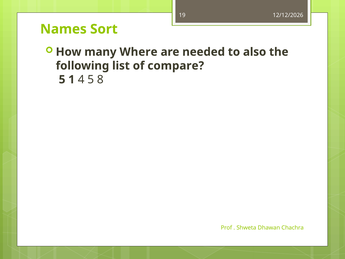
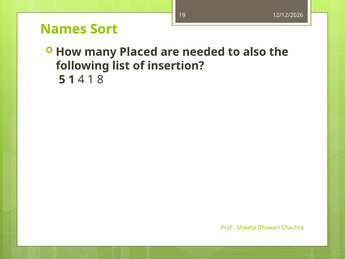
Where: Where -> Placed (139, 52)
compare: compare -> insertion (176, 66)
4 5: 5 -> 1 (91, 79)
